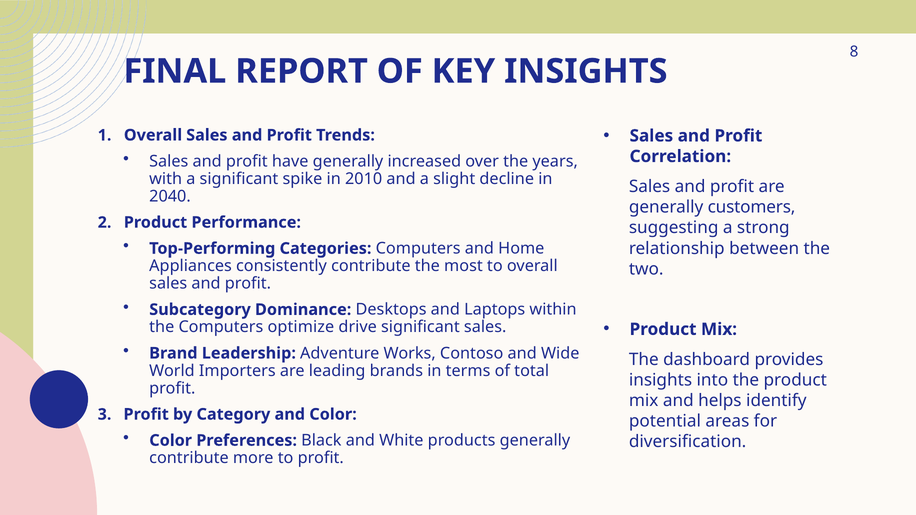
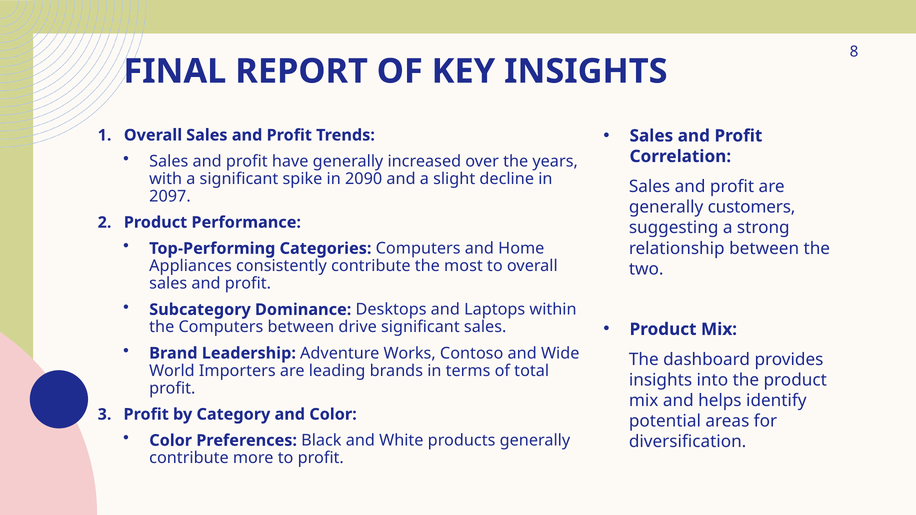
2010: 2010 -> 2090 (364, 179)
2040: 2040 -> 2097 (170, 196)
Computers optimize: optimize -> between (301, 327)
